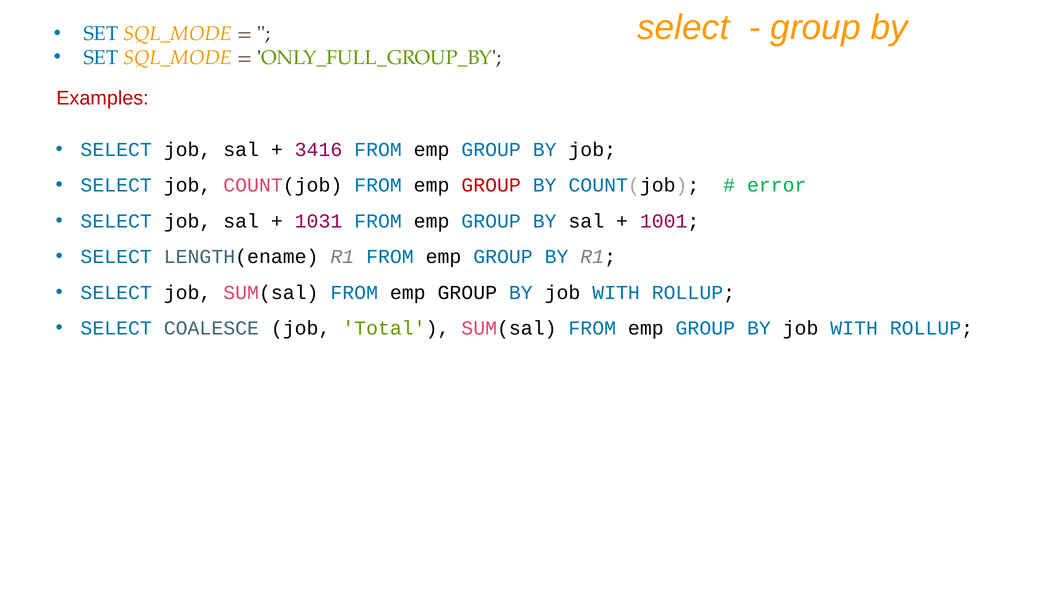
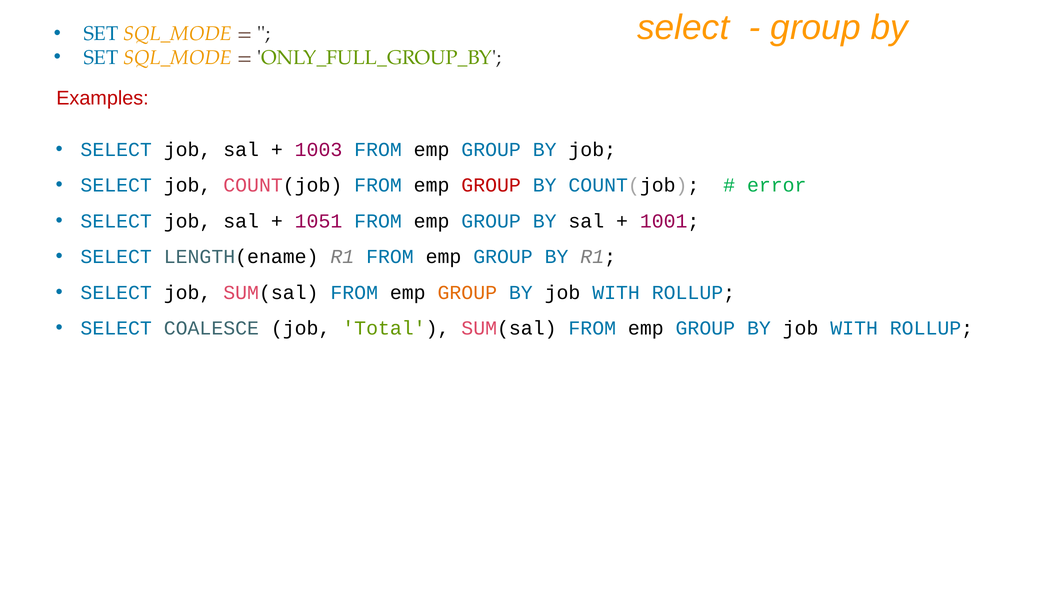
3416: 3416 -> 1003 (319, 150)
1031: 1031 -> 1051 (319, 221)
GROUP colour: black -> orange (467, 293)
